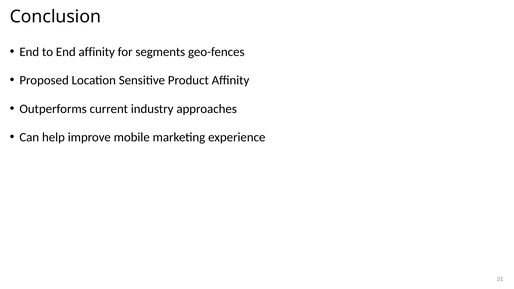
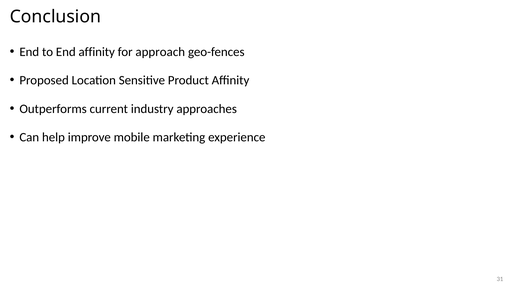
segments: segments -> approach (160, 52)
